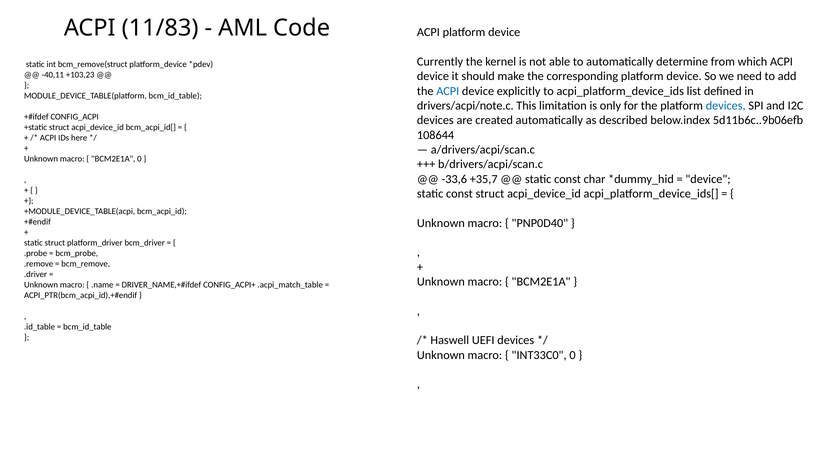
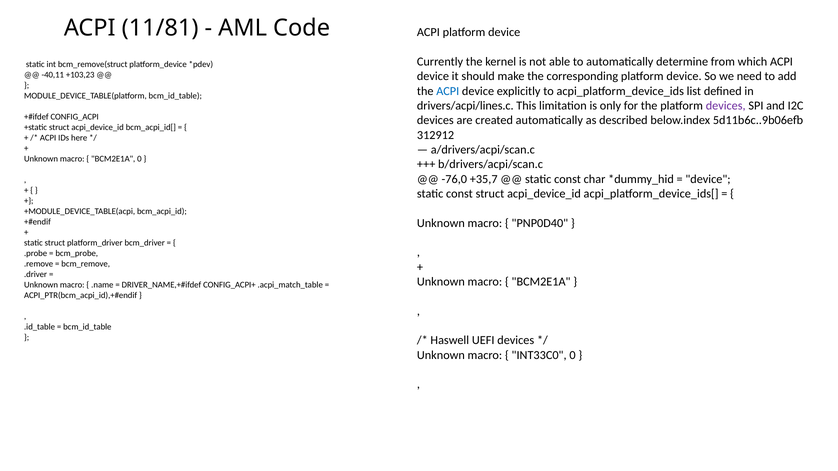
11/83: 11/83 -> 11/81 (160, 28)
drivers/acpi/note.c: drivers/acpi/note.c -> drivers/acpi/lines.c (465, 106)
devices colour: blue -> purple (726, 106)
108644: 108644 -> 312912 (436, 135)
-33,6: -33,6 -> -76,0 (454, 179)
